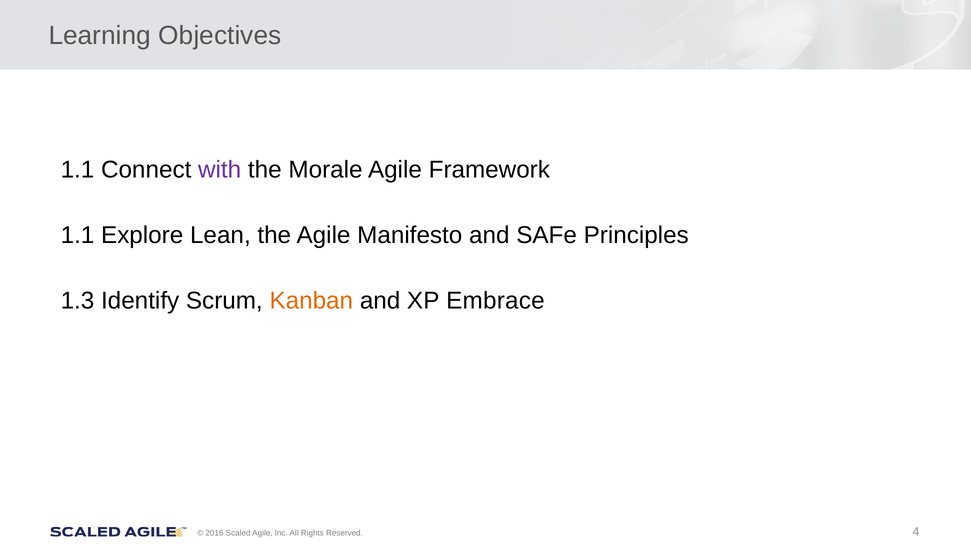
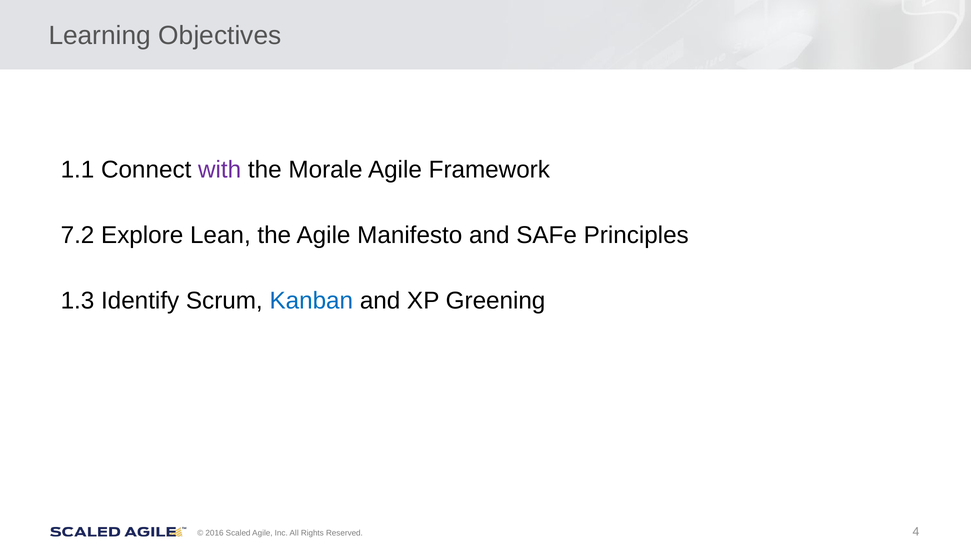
1.1: 1.1 -> 7.2 (78, 235)
Kanban colour: orange -> blue (311, 301)
Embrace: Embrace -> Greening (496, 301)
